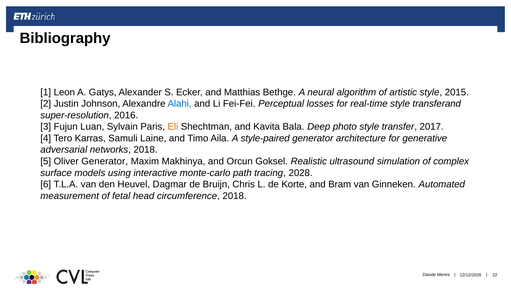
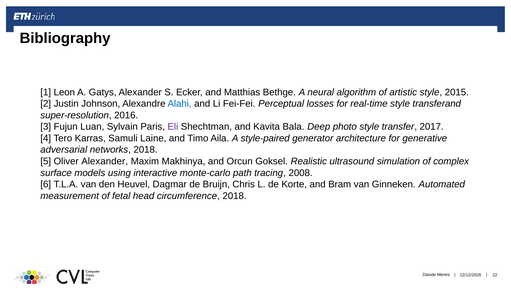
Eli colour: orange -> purple (173, 127)
Oliver Generator: Generator -> Alexander (105, 161)
2028: 2028 -> 2008 (301, 173)
